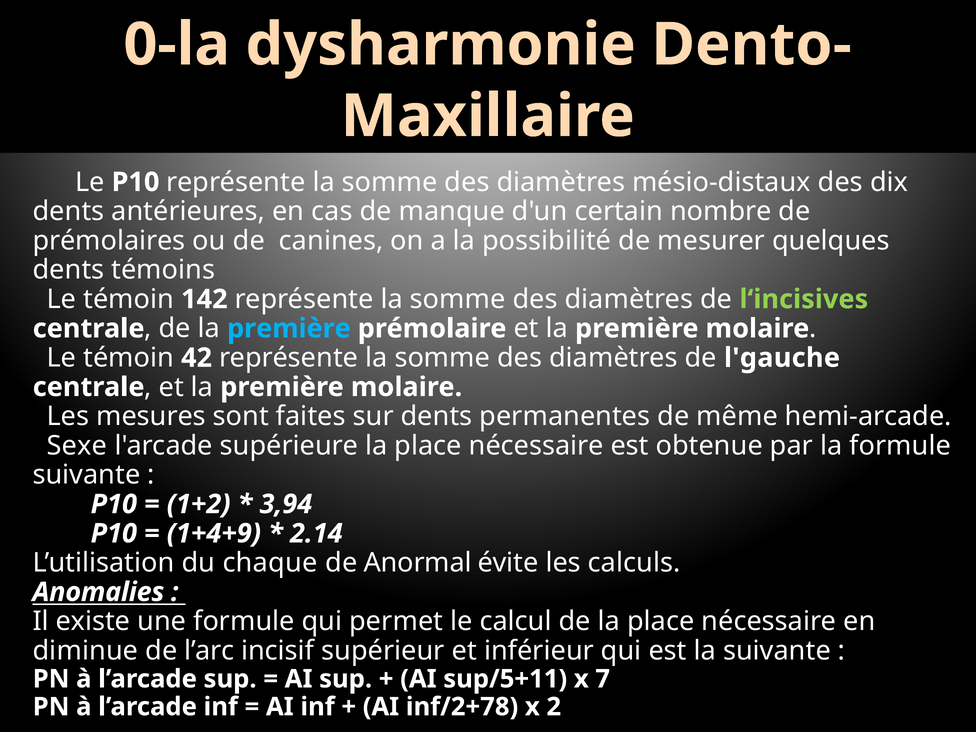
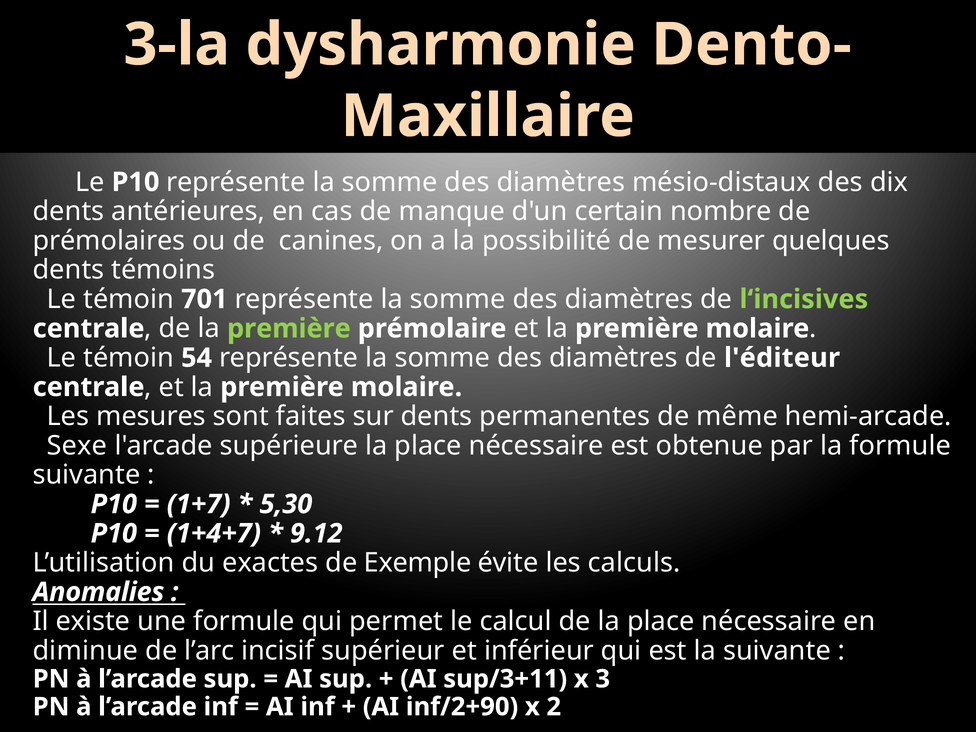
0-la: 0-la -> 3-la (177, 45)
142: 142 -> 701 (204, 299)
première colour: light blue -> light green (289, 329)
42: 42 -> 54 (197, 358)
l'gauche: l'gauche -> l'éditeur (782, 358)
1+2: 1+2 -> 1+7 (199, 504)
3,94: 3,94 -> 5,30 (286, 504)
1+4+9: 1+4+9 -> 1+4+7 (214, 533)
2.14: 2.14 -> 9.12 (316, 533)
chaque: chaque -> exactes (270, 563)
Anormal: Anormal -> Exemple (418, 563)
sup/5+11: sup/5+11 -> sup/3+11 (505, 679)
7: 7 -> 3 (603, 679)
inf/2+78: inf/2+78 -> inf/2+90 (462, 707)
